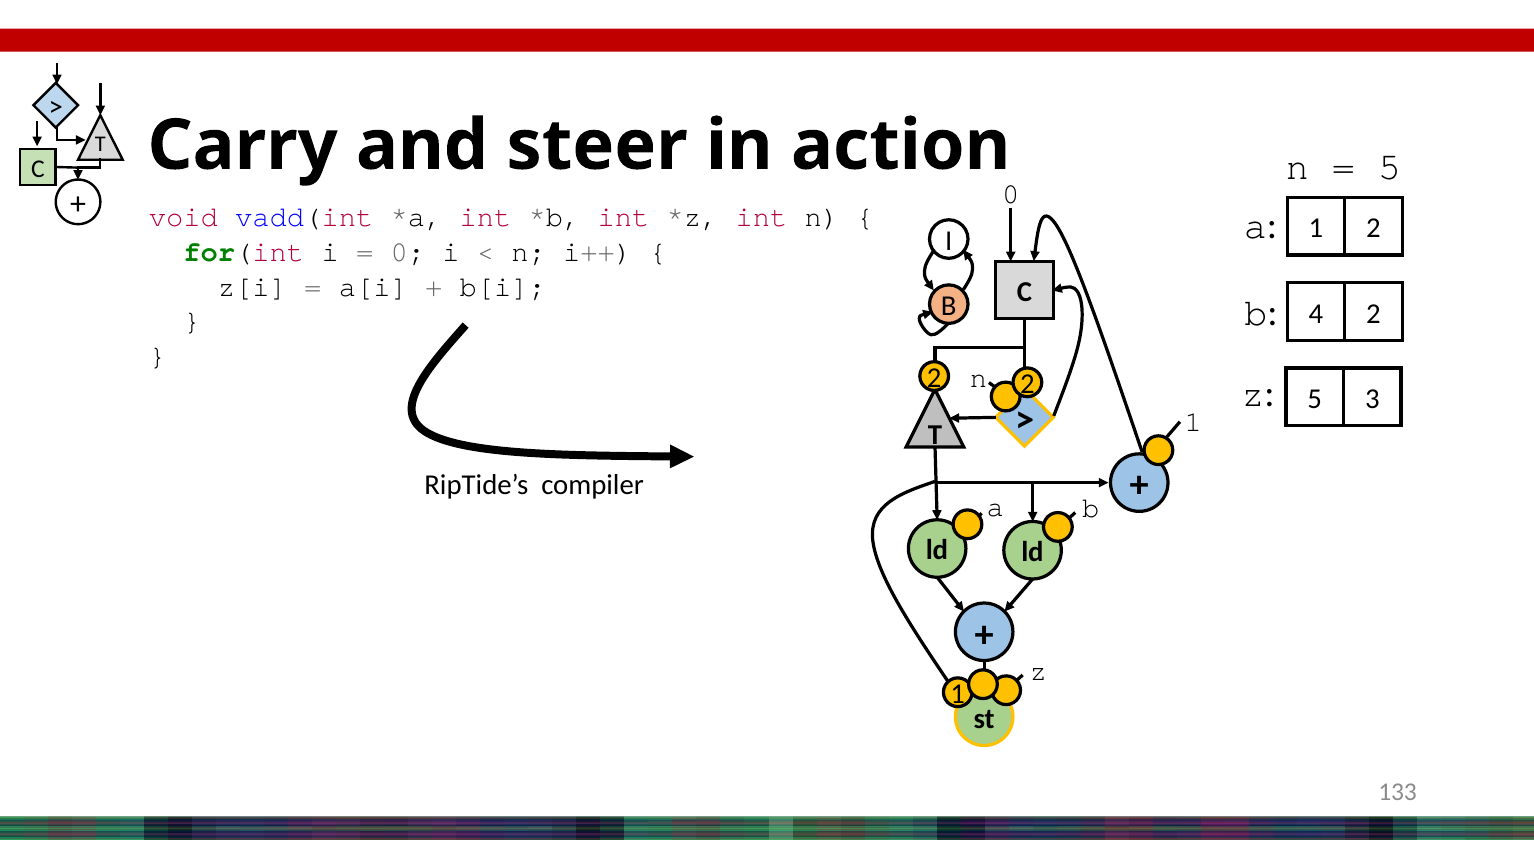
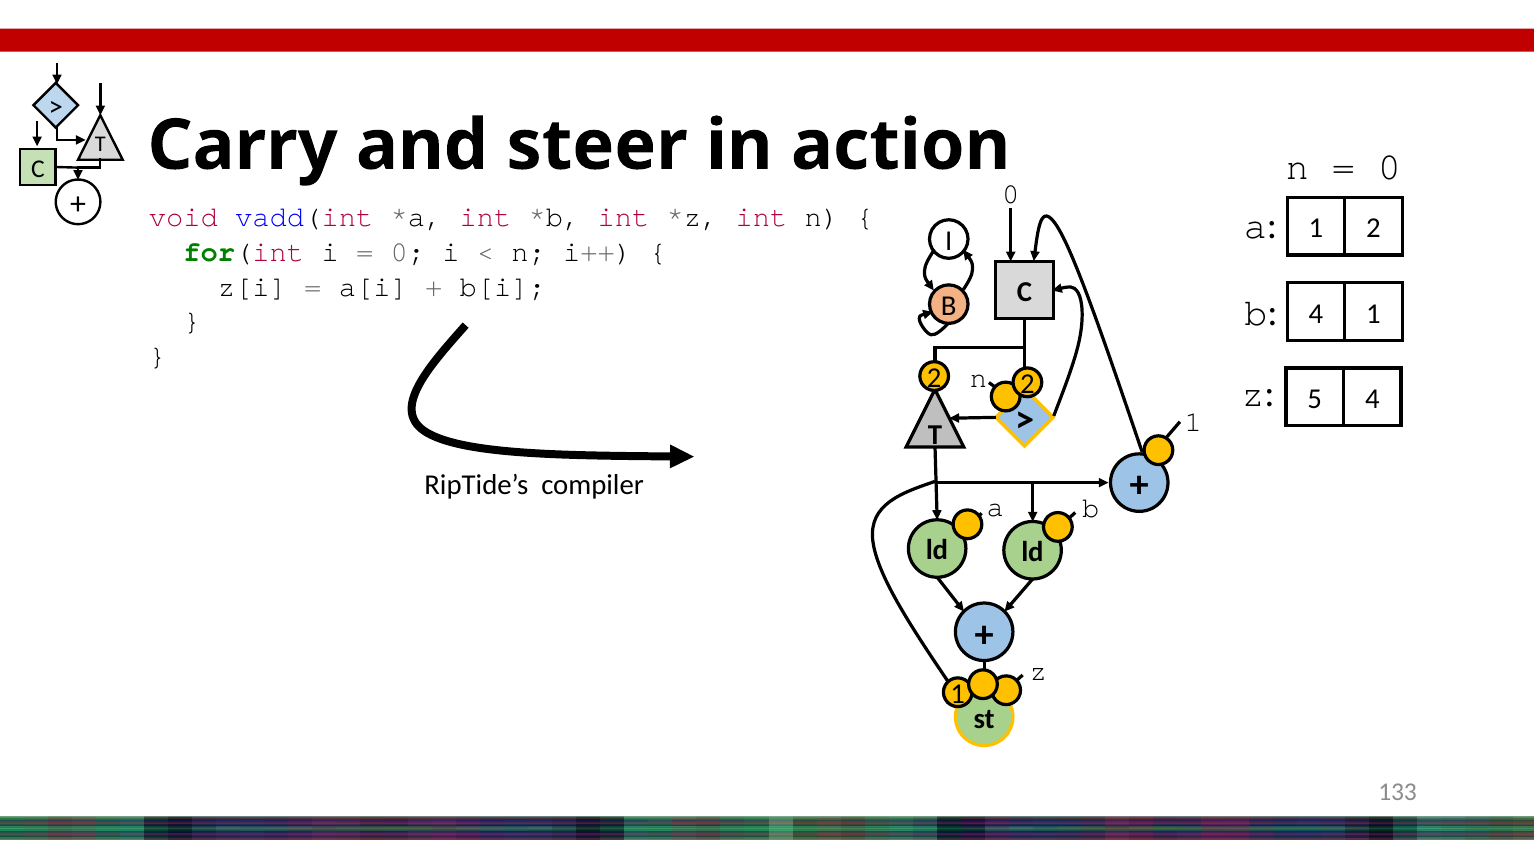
5: 5 -> 0 (1390, 166)
4 2: 2 -> 1 (1373, 314)
5 3: 3 -> 4 (1372, 399)
